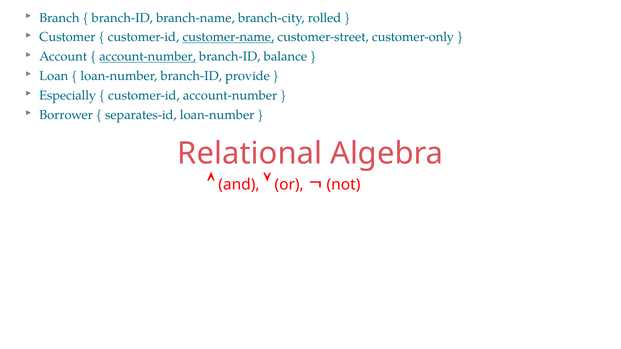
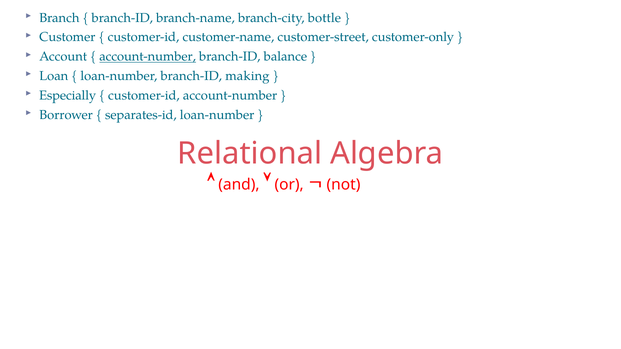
rolled: rolled -> bottle (324, 18)
customer-name underline: present -> none (228, 37)
provide: provide -> making (247, 76)
